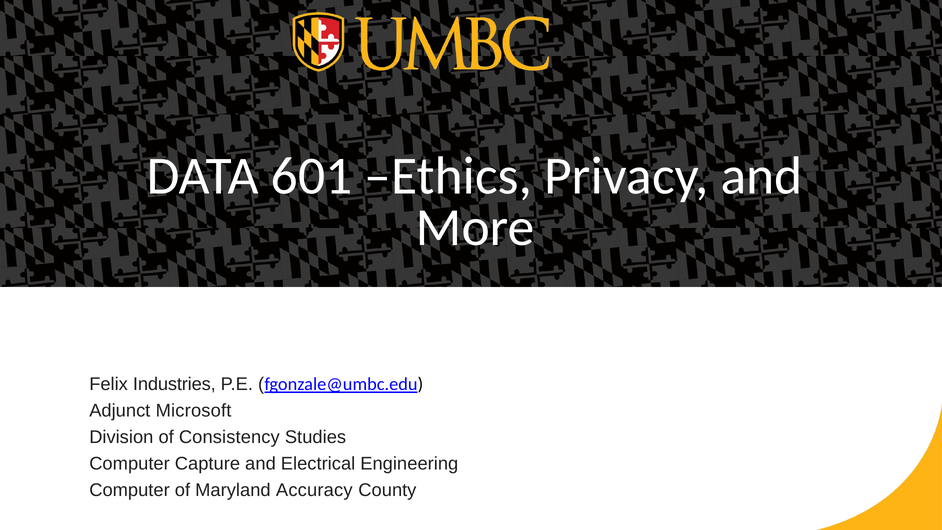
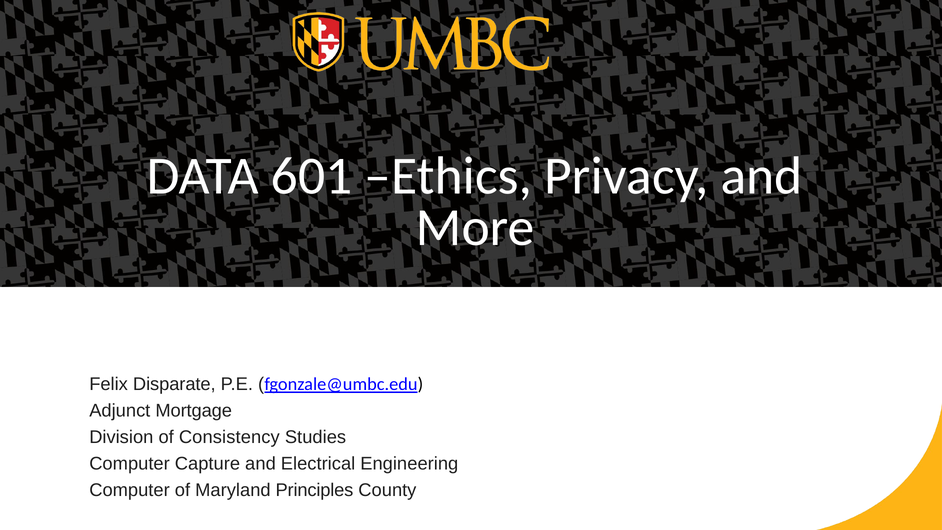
Industries: Industries -> Disparate (174, 384)
Microsoft: Microsoft -> Mortgage (194, 411)
Accuracy: Accuracy -> Principles (314, 490)
